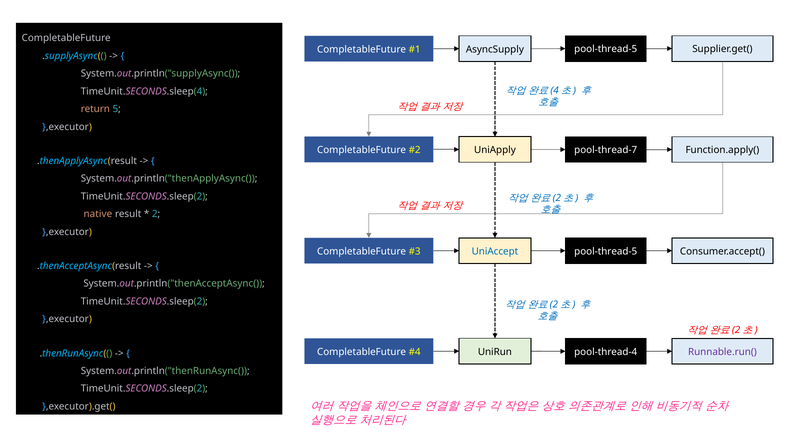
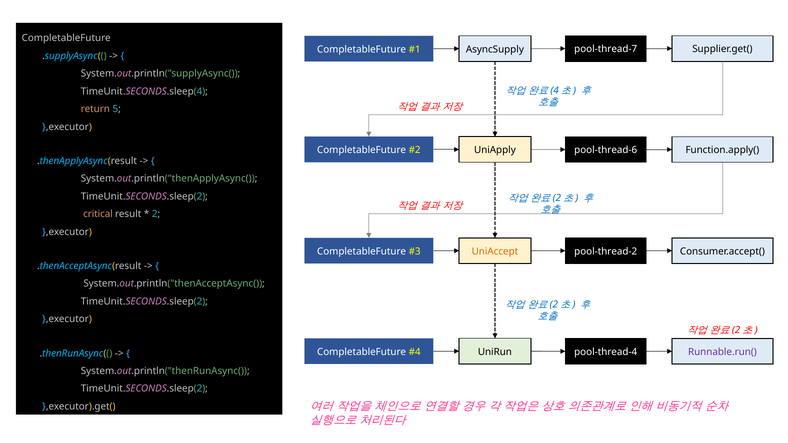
pool-thread-5: pool-thread-5 -> pool-thread-7 (606, 49)
pool-thread-7: pool-thread-7 -> pool-thread-6 (606, 150)
native: native -> critical (98, 214)
UniAccept colour: blue -> orange (495, 252)
pool-thread-5: pool-thread-5 -> pool-thread-2 (606, 252)
